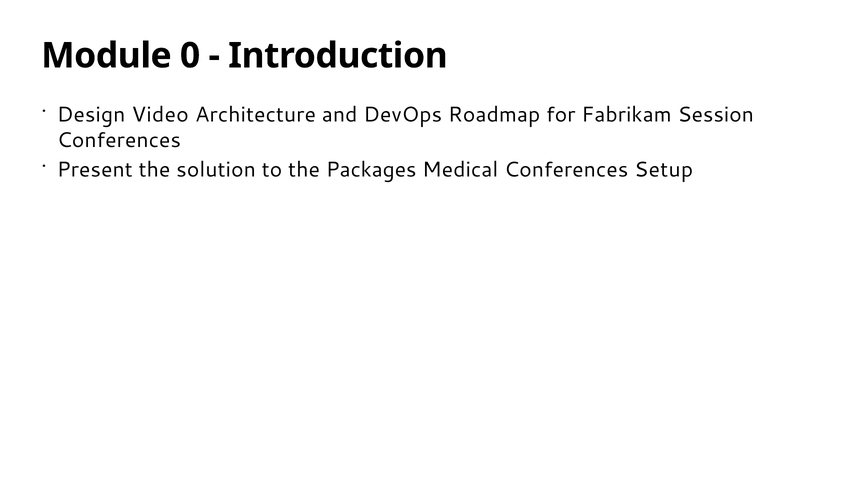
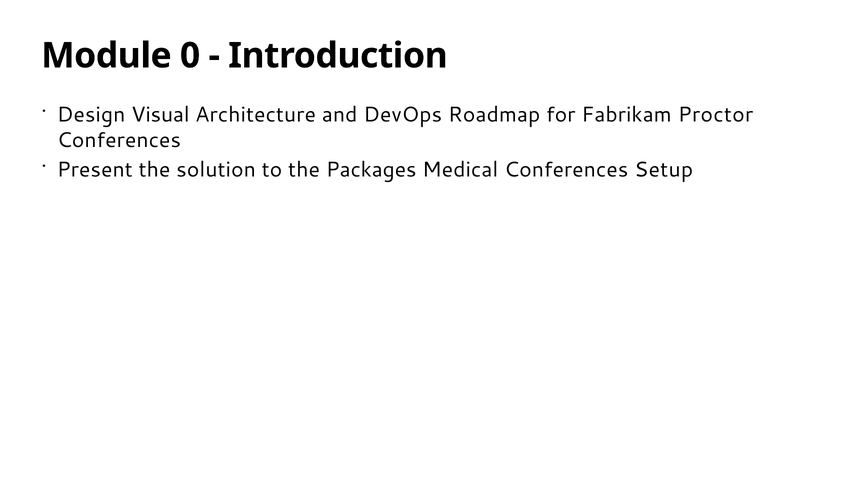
Video: Video -> Visual (160, 115)
Session: Session -> Proctor (716, 115)
